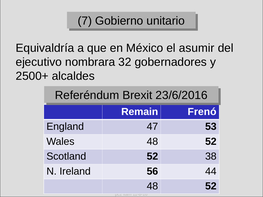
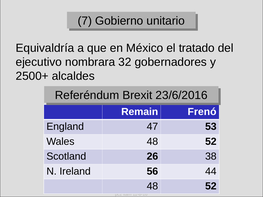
asumir: asumir -> tratado (197, 48)
Scotland 52: 52 -> 26 (152, 157)
